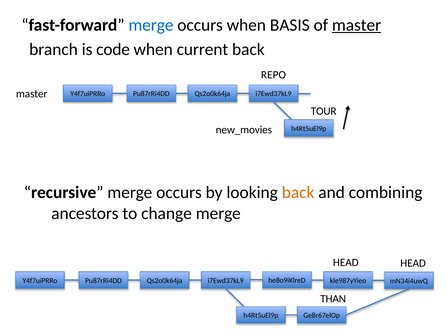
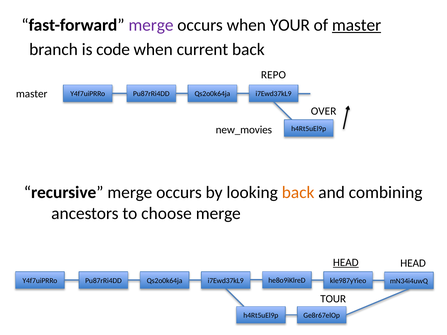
merge colour: blue -> purple (151, 25)
BASIS: BASIS -> YOUR (290, 25)
TOUR: TOUR -> OVER (324, 111)
change: change -> choose (166, 214)
HEAD underline: none -> present (346, 263)
THAN: THAN -> TOUR (333, 299)
